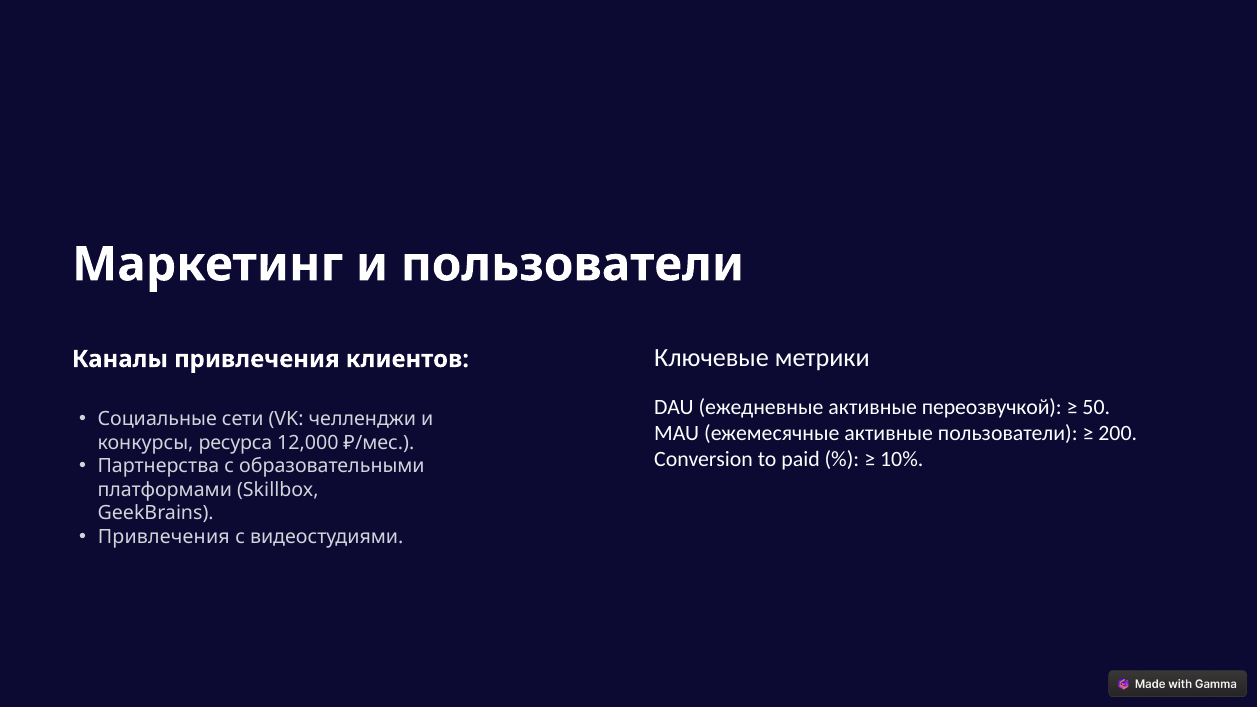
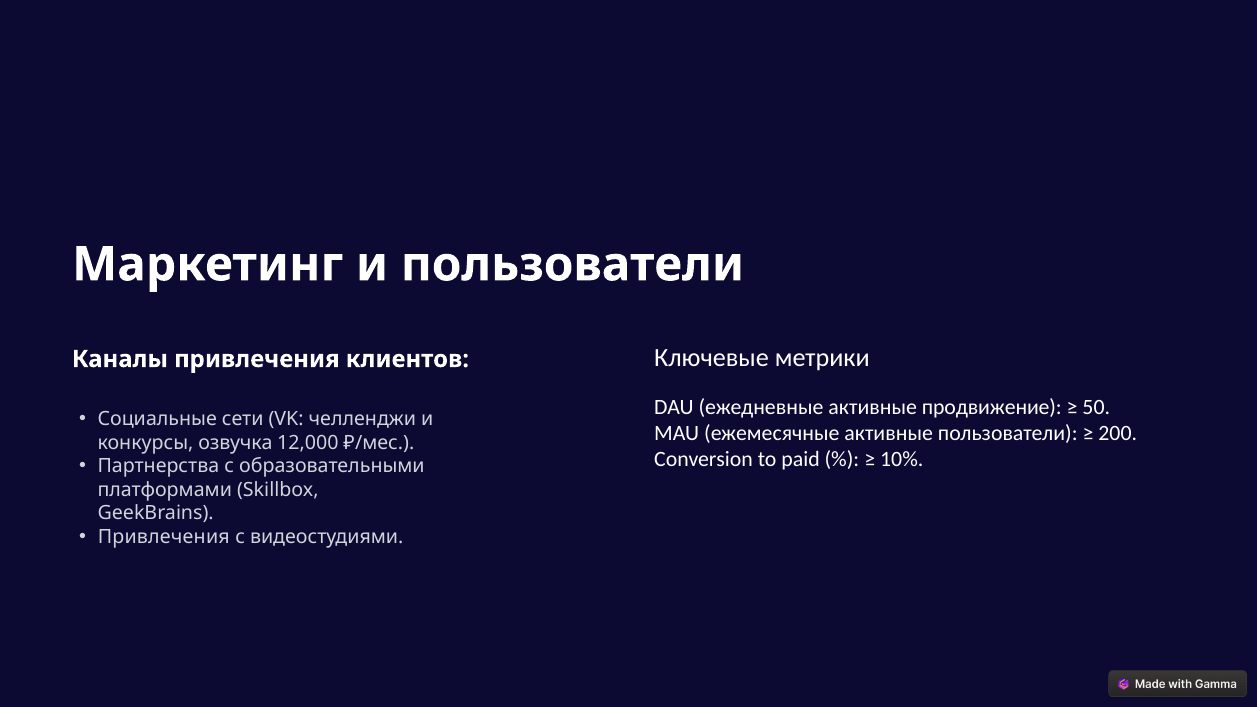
переозвучкой: переозвучкой -> продвижение (992, 407)
ресурса: ресурса -> озвучка (235, 443)
